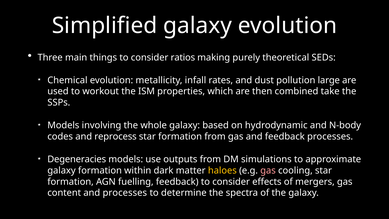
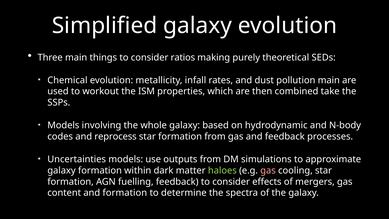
pollution large: large -> main (329, 80)
Degeneracies: Degeneracies -> Uncertainties (77, 159)
haloes colour: yellow -> light green (222, 170)
and processes: processes -> formation (125, 193)
